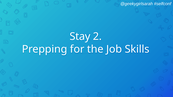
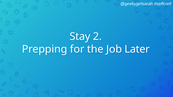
Skills: Skills -> Later (137, 49)
